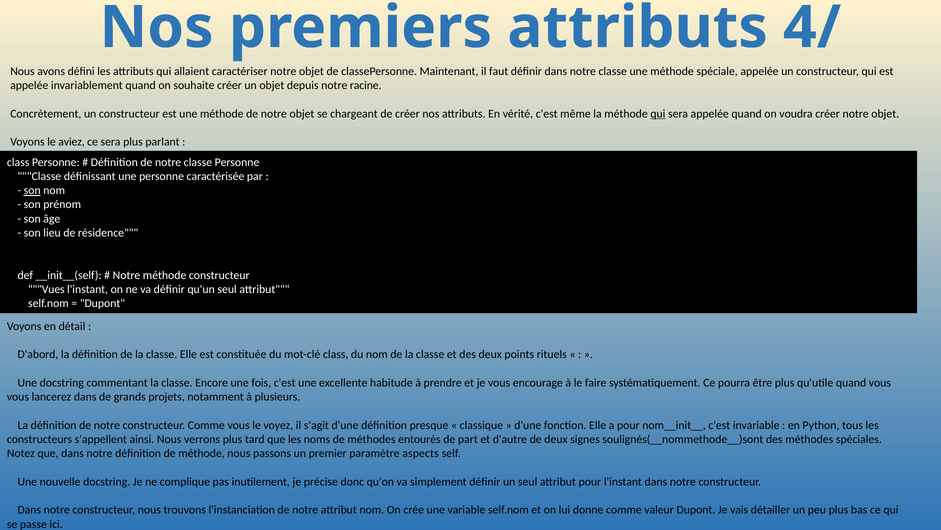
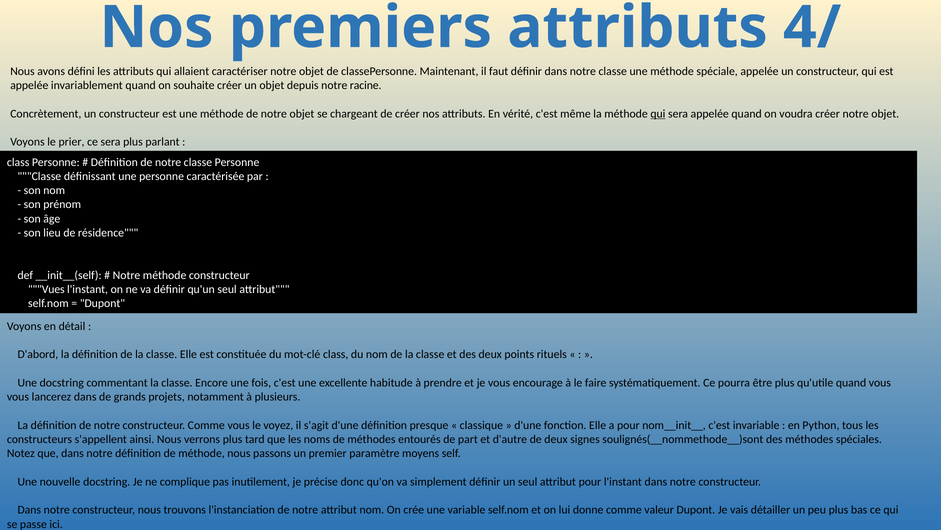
aviez: aviez -> prier (71, 142)
son underline: present -> none (32, 190)
aspects: aspects -> moyens (421, 453)
